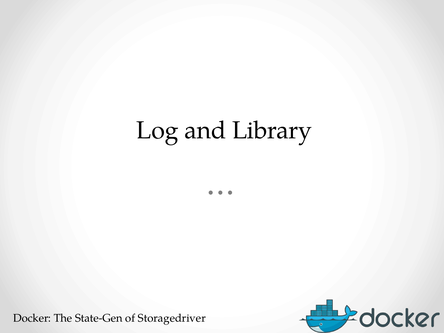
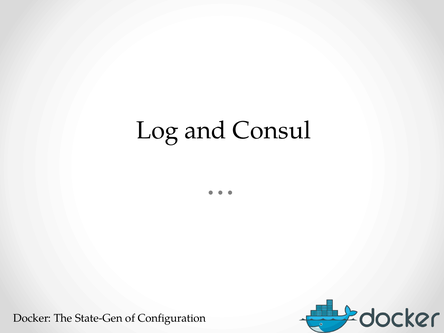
Library: Library -> Consul (272, 130)
Storagedriver: Storagedriver -> Configuration (172, 318)
